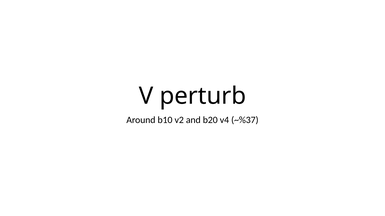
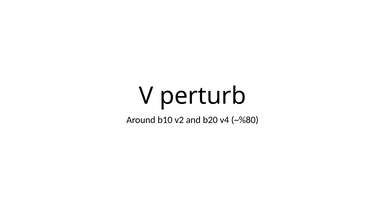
~%37: ~%37 -> ~%80 (245, 120)
